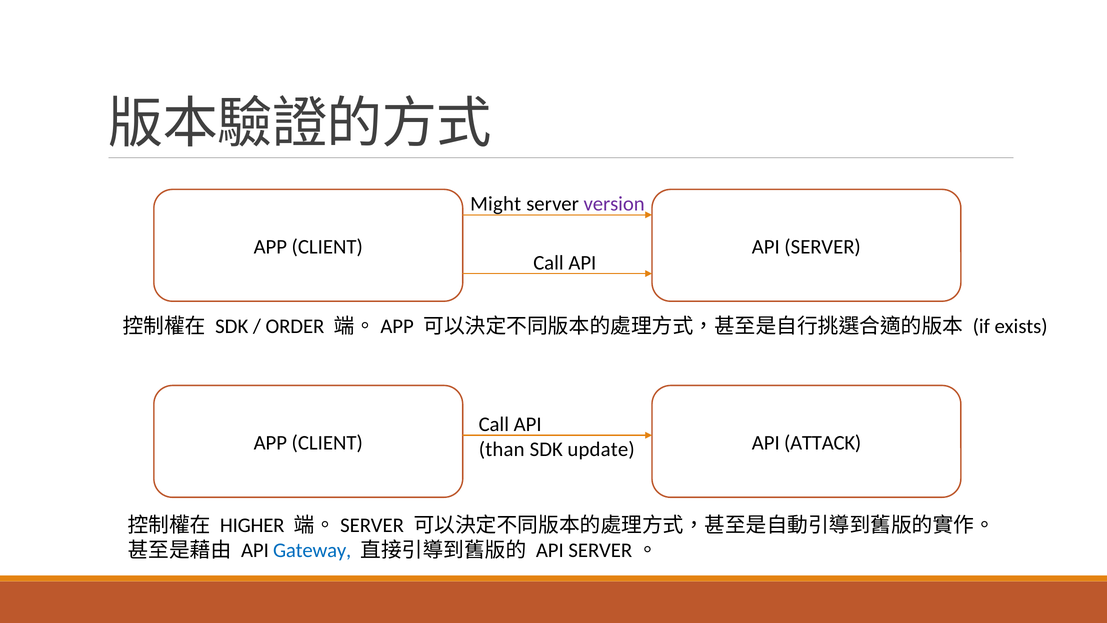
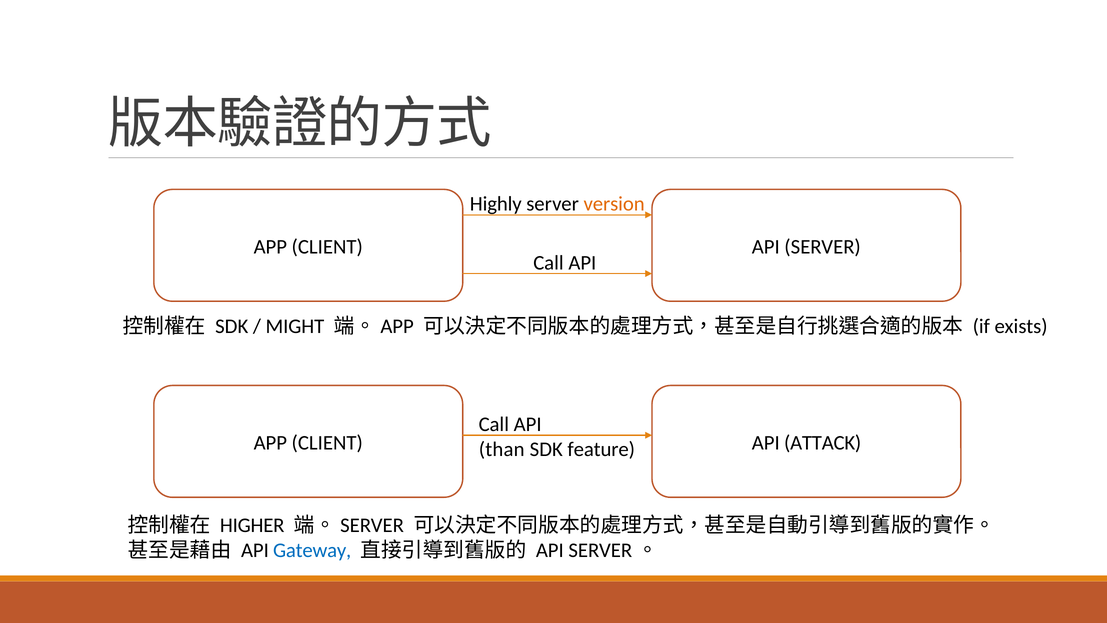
Might: Might -> Highly (496, 204)
version colour: purple -> orange (614, 204)
ORDER: ORDER -> MIGHT (295, 326)
update: update -> feature (601, 449)
